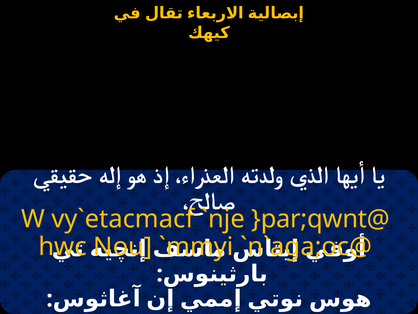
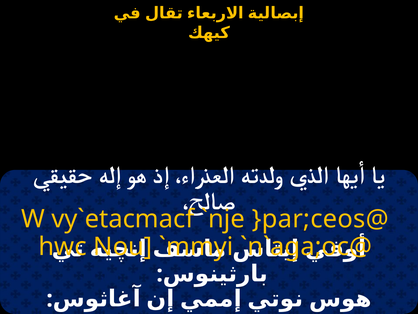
}par;qwnt@: }par;qwnt@ -> }par;ceos@ (320, 219)
